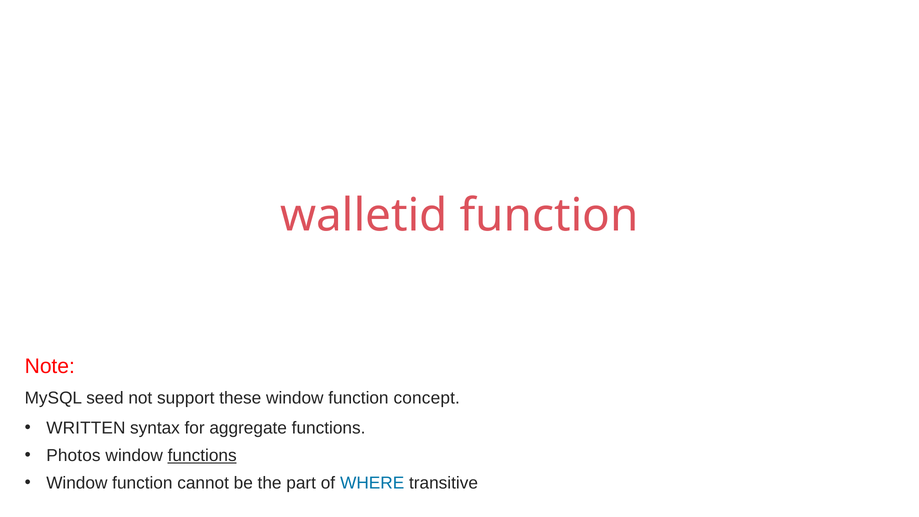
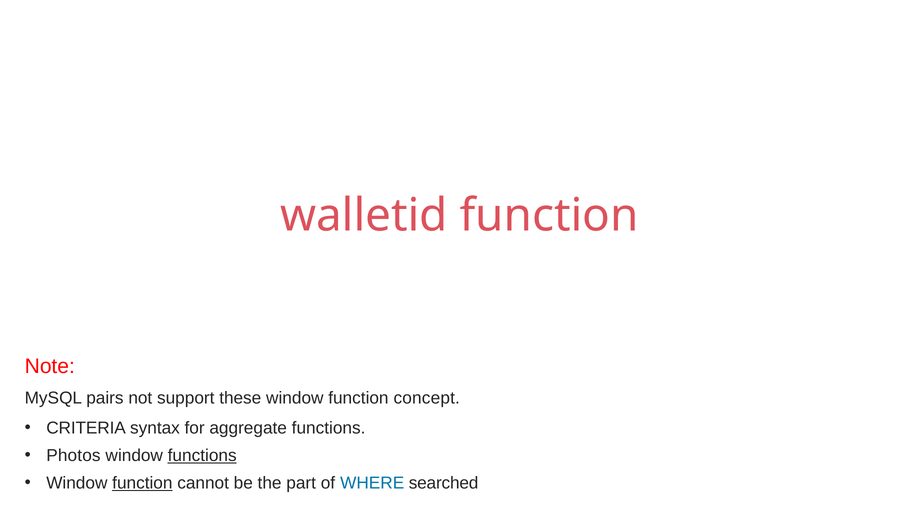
seed: seed -> pairs (105, 398)
WRITTEN: WRITTEN -> CRITERIA (86, 428)
function underline: none -> present (142, 483)
transitive: transitive -> searched (444, 483)
